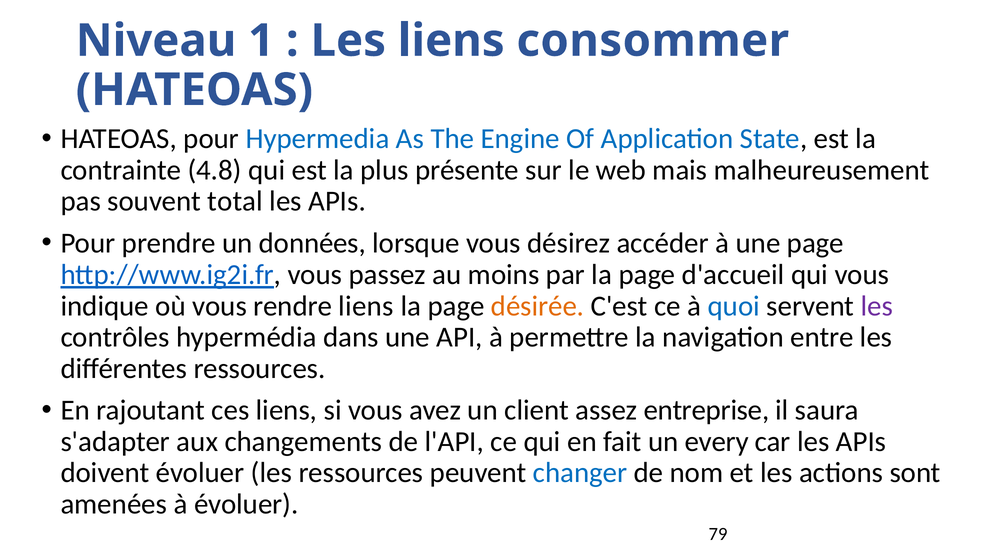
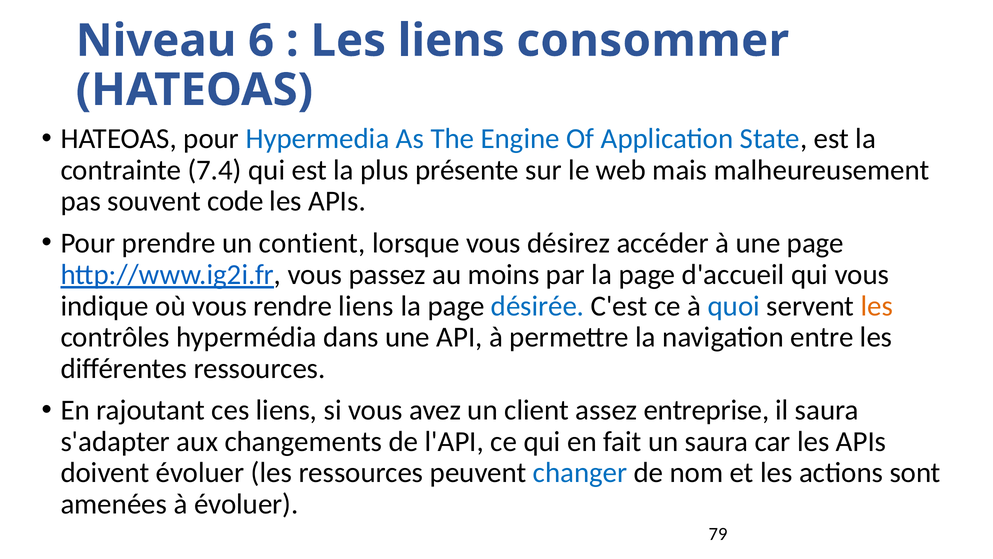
1: 1 -> 6 (261, 41)
4.8: 4.8 -> 7.4 (215, 170)
total: total -> code (235, 201)
données: données -> contient (312, 243)
désirée colour: orange -> blue (538, 306)
les colour: purple -> orange (877, 306)
un every: every -> saura (717, 441)
